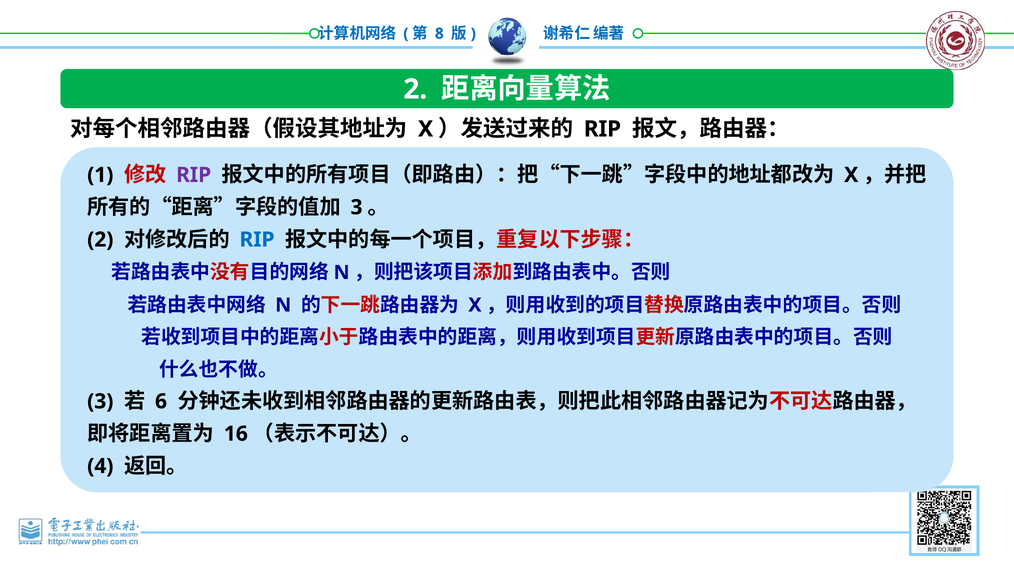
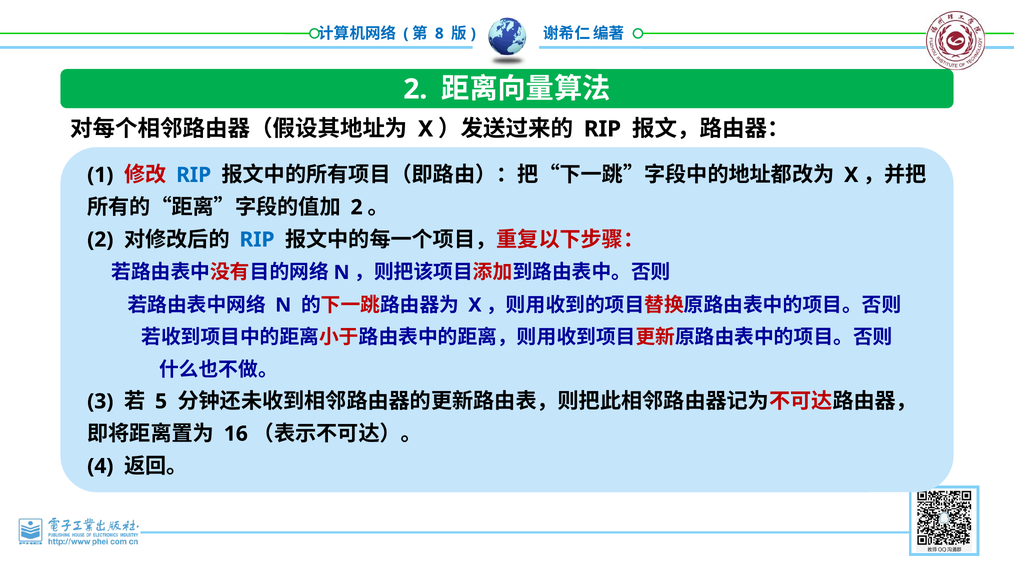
RIP colour: purple -> blue (194, 175)
3: 3 -> 2 (357, 207)
6: 6 -> 5 (161, 402)
